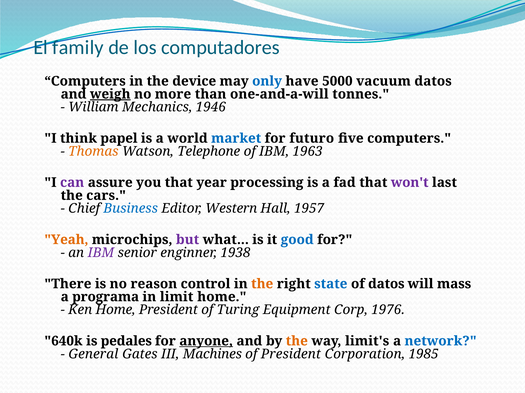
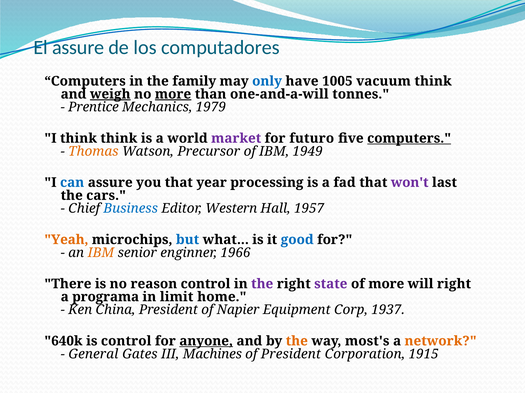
El family: family -> assure (78, 48)
device: device -> family (194, 81)
5000: 5000 -> 1005 (337, 81)
vacuum datos: datos -> think (433, 81)
more underline: none -> present (173, 94)
William: William -> Prentice (94, 107)
1946: 1946 -> 1979 (211, 107)
think papel: papel -> think (119, 139)
market colour: blue -> purple (236, 139)
computers underline: none -> present (409, 139)
Telephone: Telephone -> Precursor (209, 152)
1963: 1963 -> 1949 (308, 152)
can colour: purple -> blue (72, 183)
but colour: purple -> blue (188, 240)
IBM colour: purple -> orange (101, 253)
1938: 1938 -> 1966 (236, 253)
the colour: orange -> purple (262, 284)
state colour: blue -> purple (331, 284)
of datos: datos -> more (386, 284)
will mass: mass -> right (454, 284)
Ken Home: Home -> China (115, 310)
Turing: Turing -> Napier (238, 310)
1976: 1976 -> 1937 (388, 310)
is pedales: pedales -> control (126, 342)
limit's: limit's -> most's (367, 342)
network colour: blue -> orange (441, 342)
1985: 1985 -> 1915 (424, 355)
